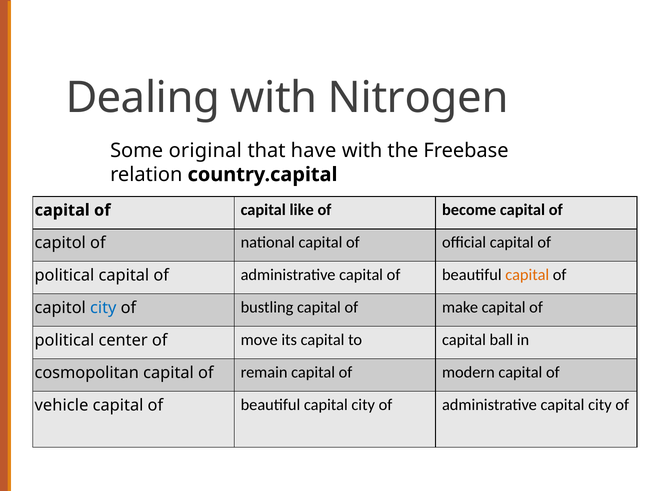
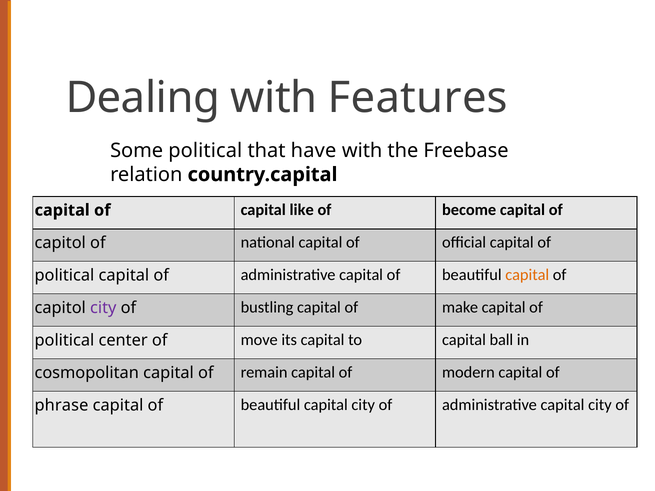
Nitrogen: Nitrogen -> Features (418, 98)
Some original: original -> political (205, 151)
city colour: blue -> purple (103, 308)
vehicle: vehicle -> phrase (61, 405)
